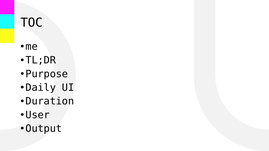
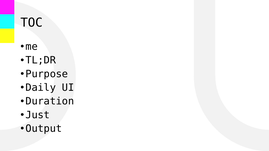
User: User -> Just (38, 115)
